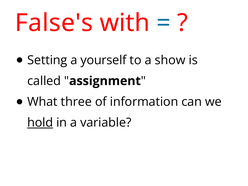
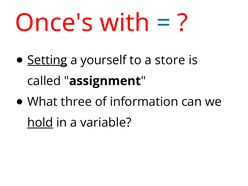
False's: False's -> Once's (54, 23)
Setting underline: none -> present (47, 60)
show: show -> store (170, 60)
